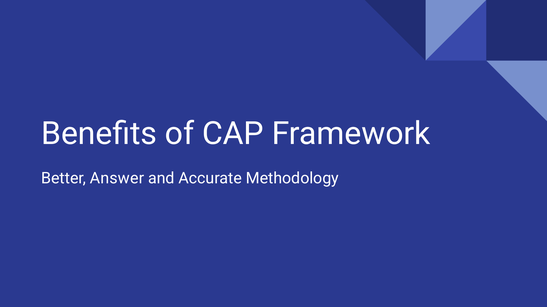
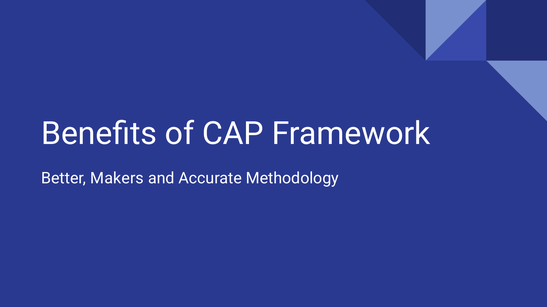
Answer: Answer -> Makers (117, 179)
